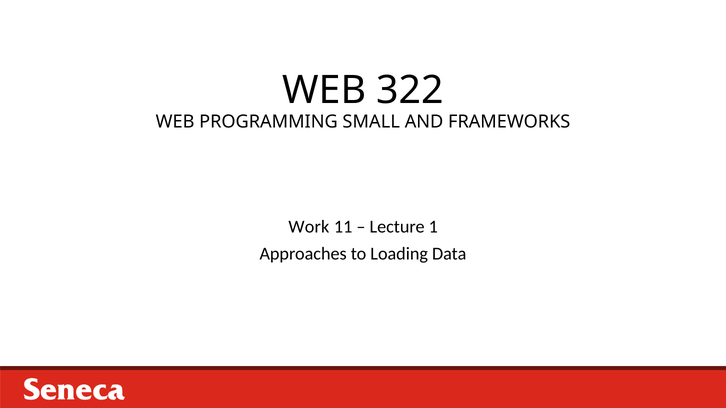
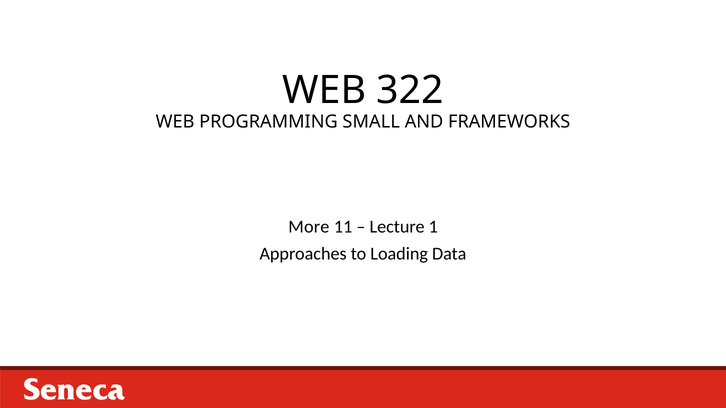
Work: Work -> More (309, 227)
